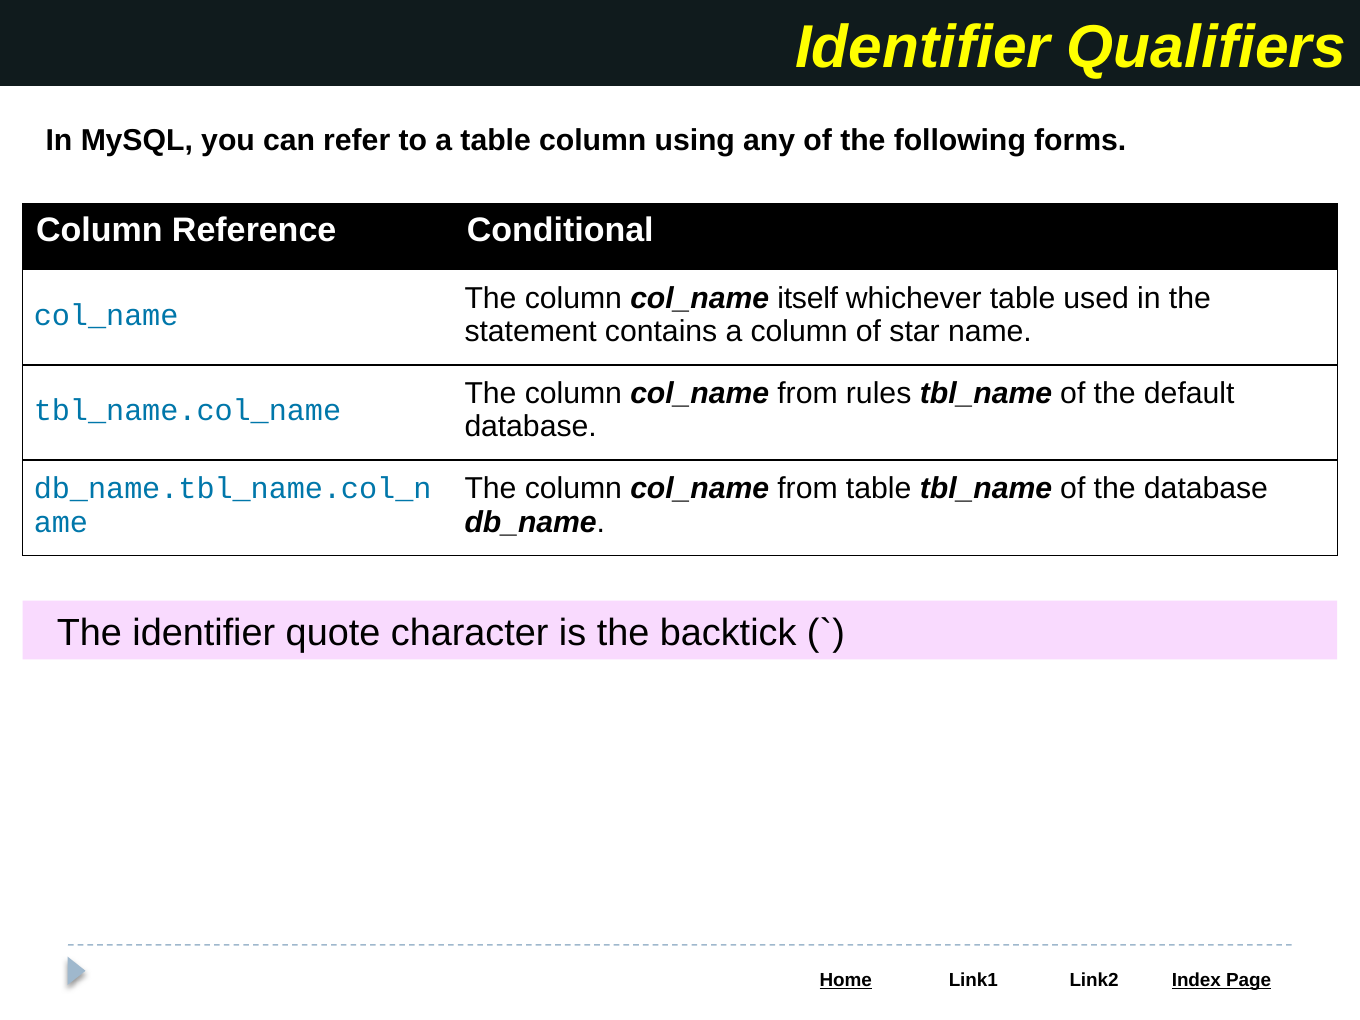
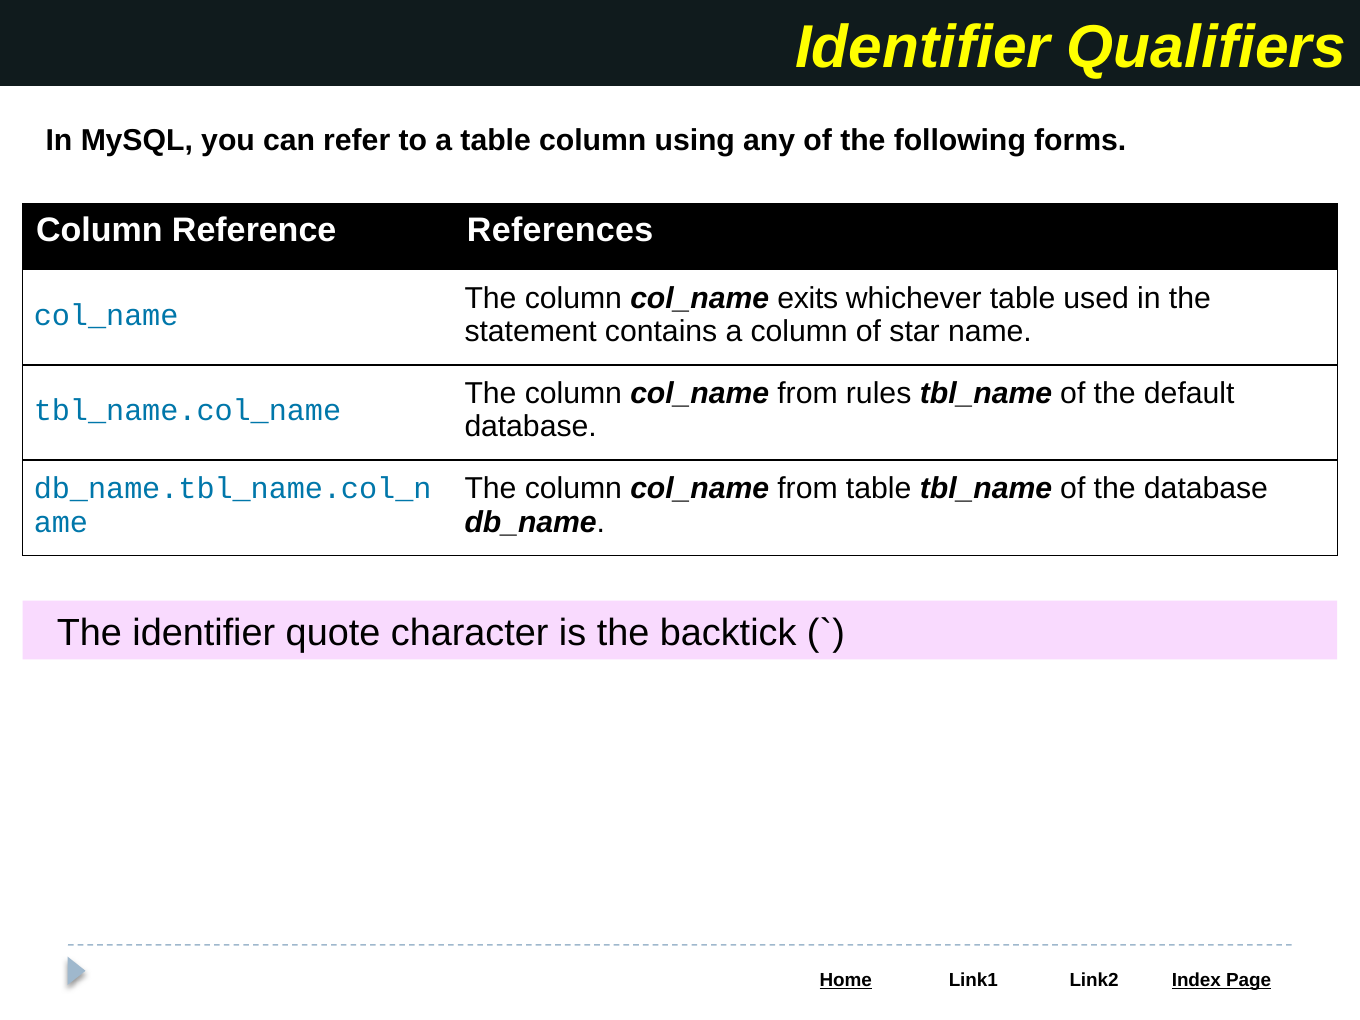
Conditional: Conditional -> References (560, 230)
itself: itself -> exits (808, 298)
